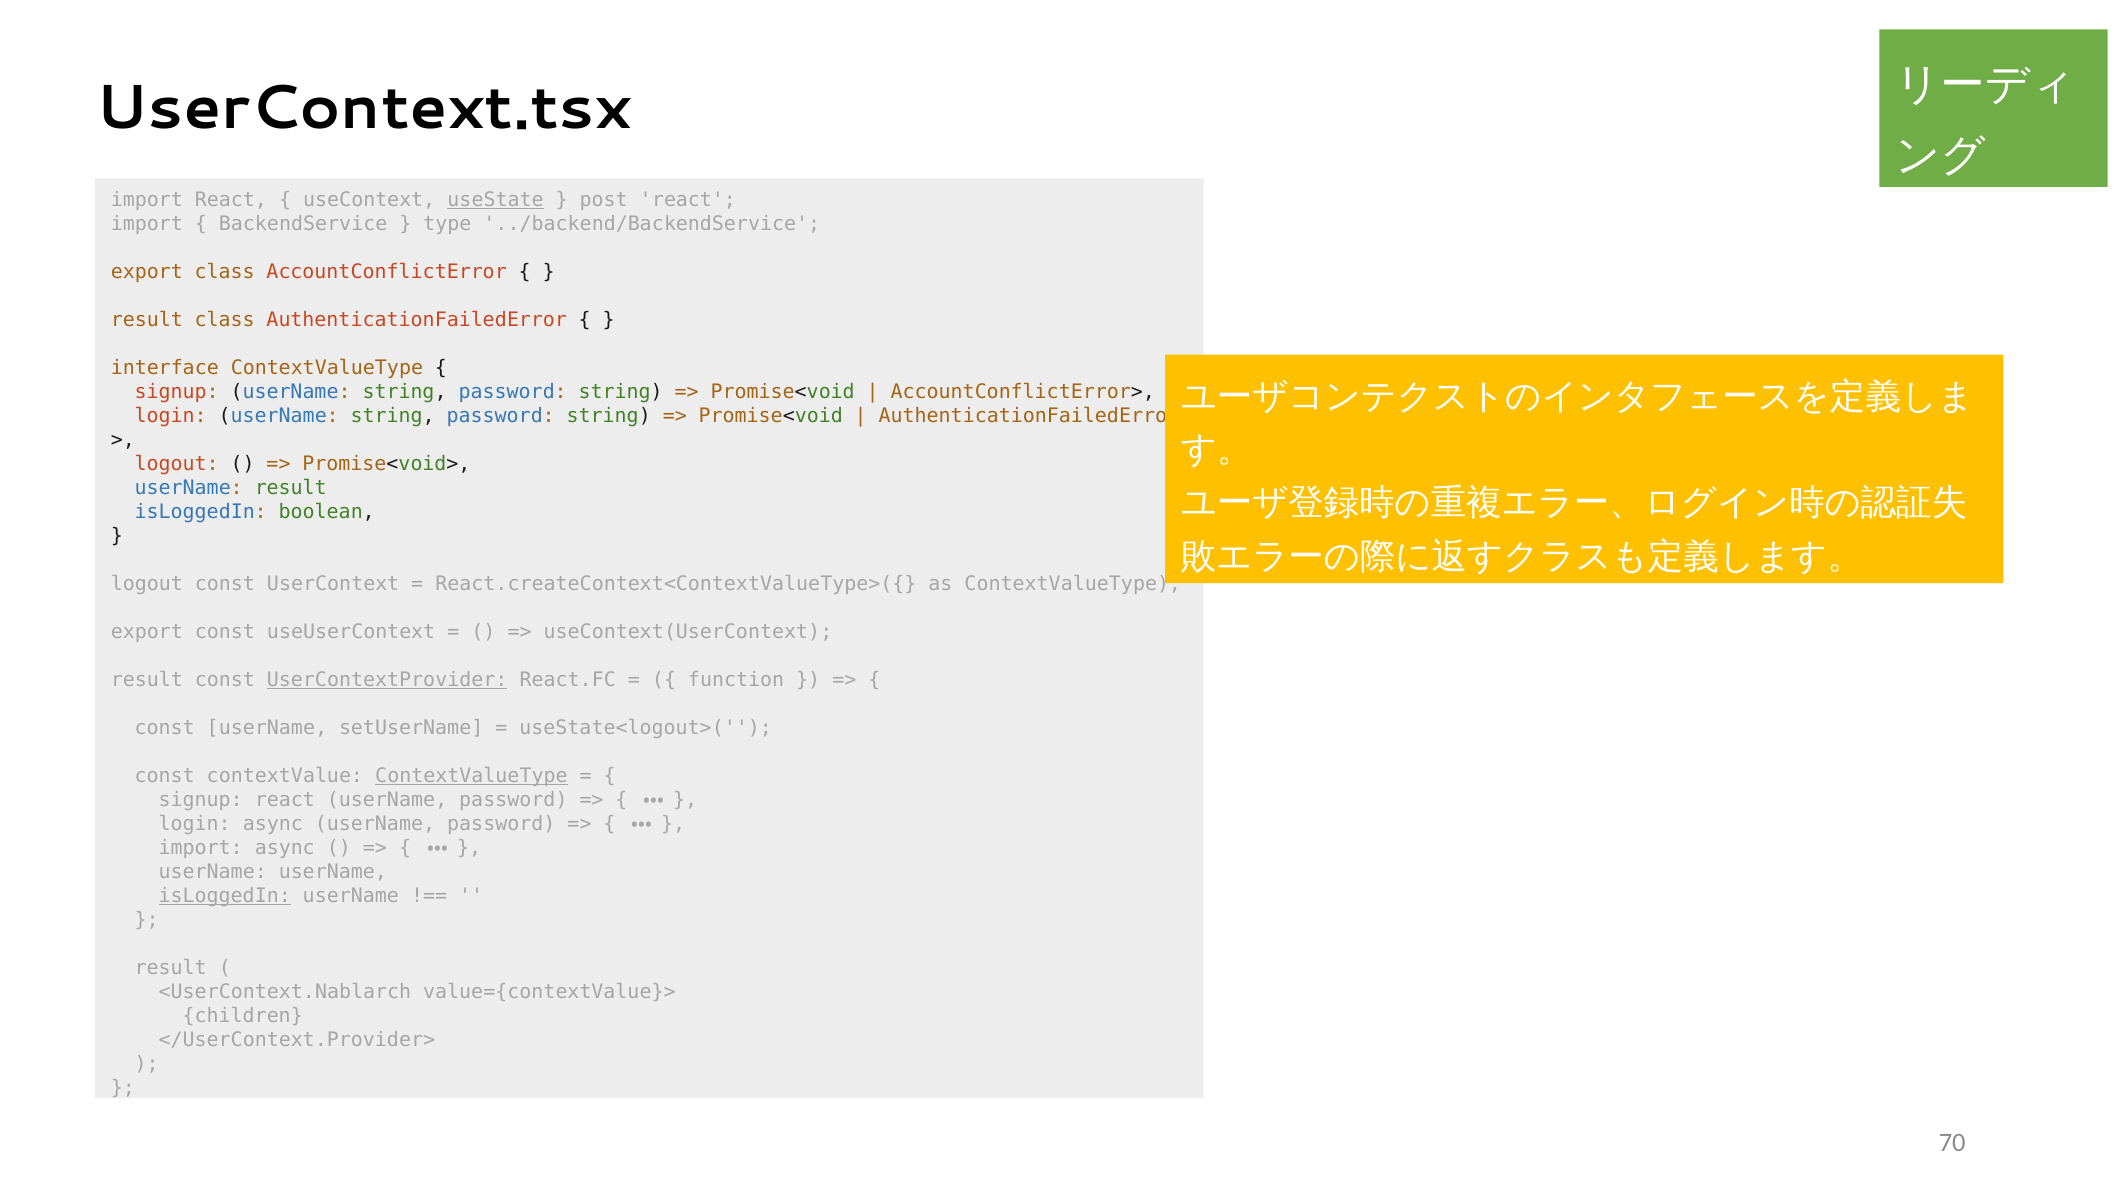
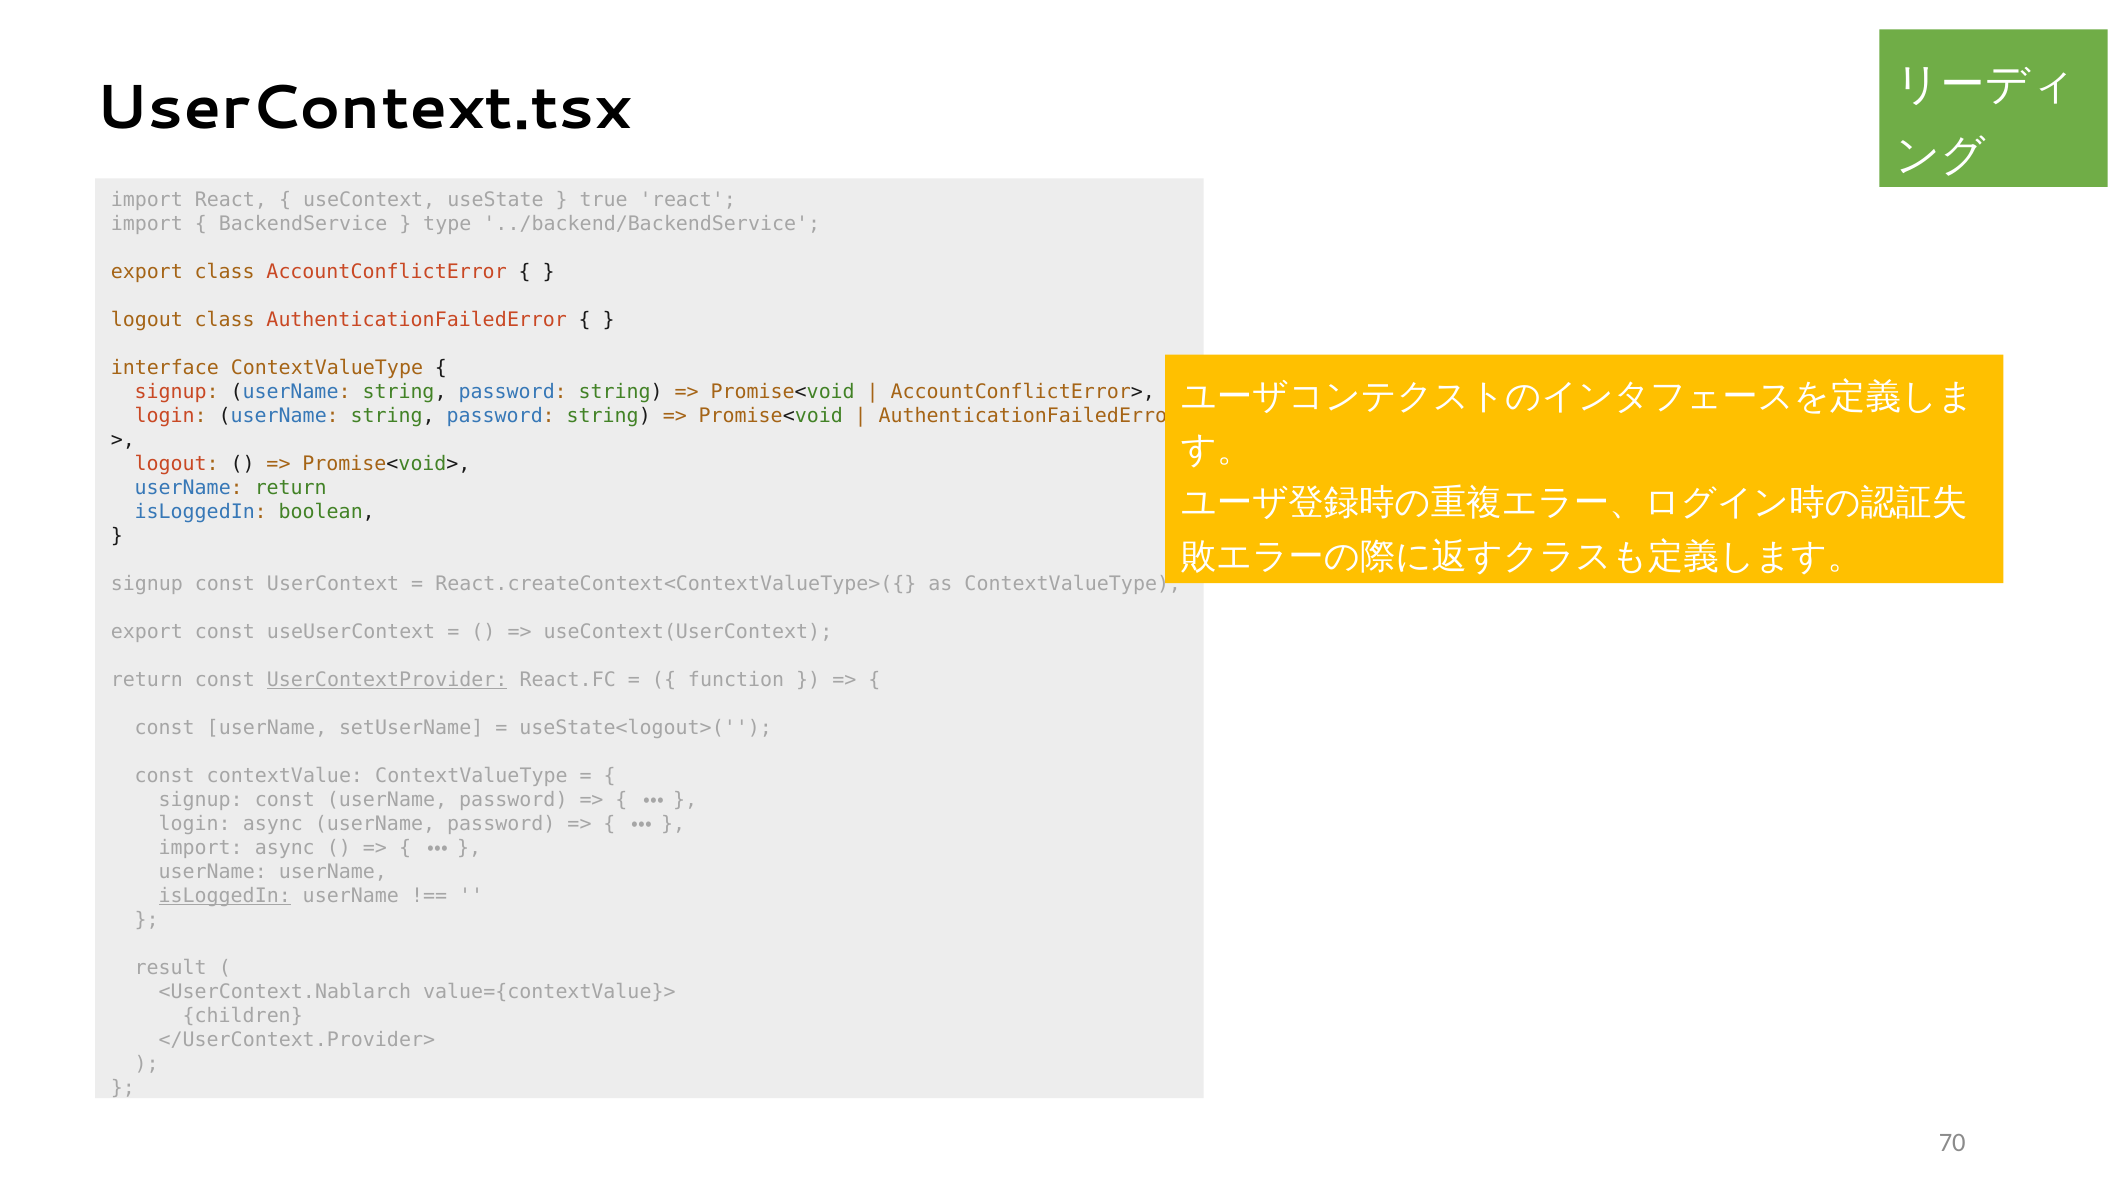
useState underline: present -> none (496, 200)
post: post -> true (604, 200)
result: result -> logout (147, 320)
userName result: result -> return (291, 488)
logout: logout -> signup (147, 584)
result: result -> return (147, 680)
ContextValueType underline: present -> none (471, 776)
react: react -> const (285, 800)
